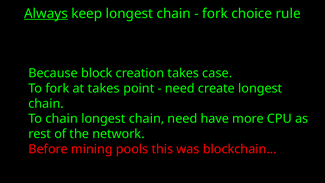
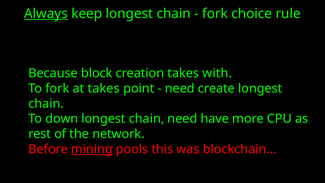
case: case -> with (217, 73)
To chain: chain -> down (62, 119)
mining underline: none -> present (92, 149)
